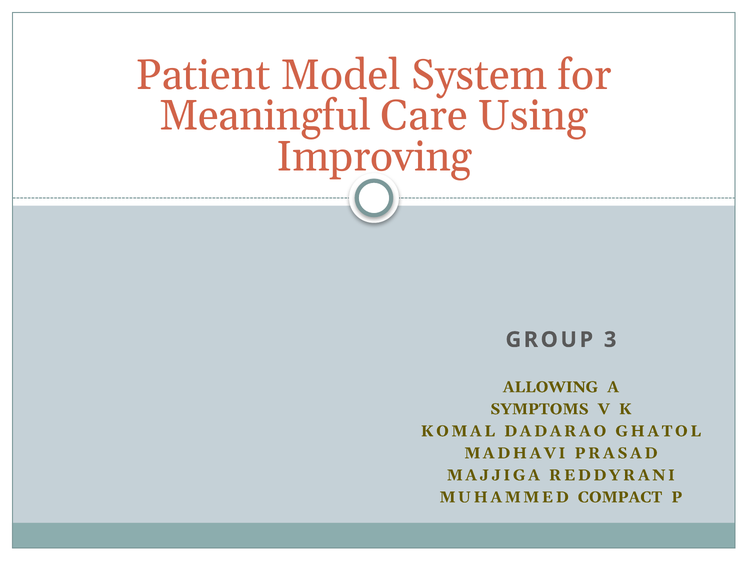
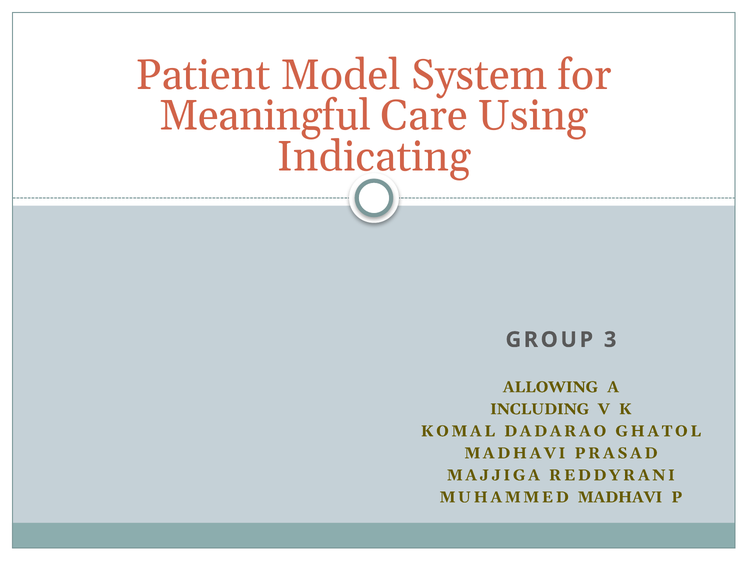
Improving: Improving -> Indicating (374, 157)
SYMPTOMS: SYMPTOMS -> INCLUDING (540, 409)
MUHAMMED COMPACT: COMPACT -> MADHAVI (620, 497)
